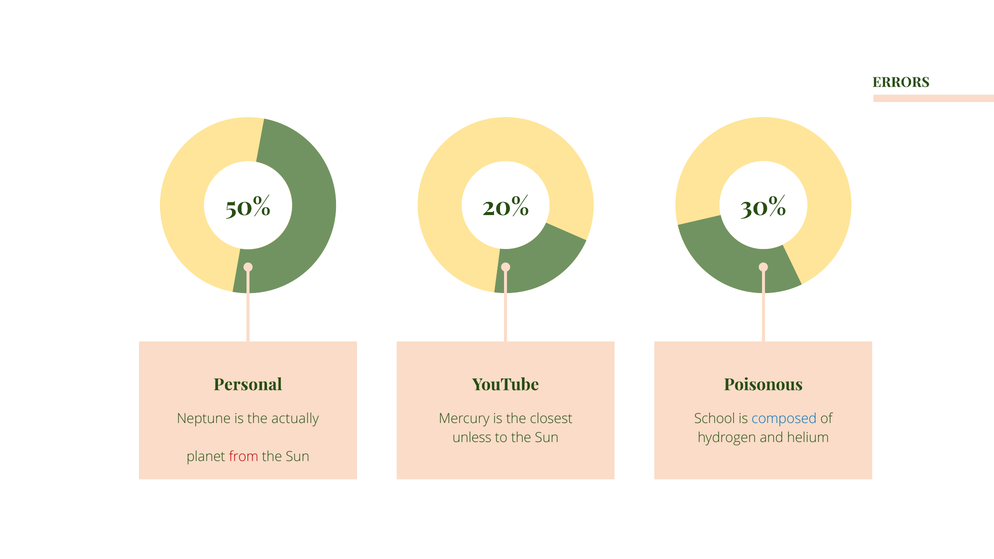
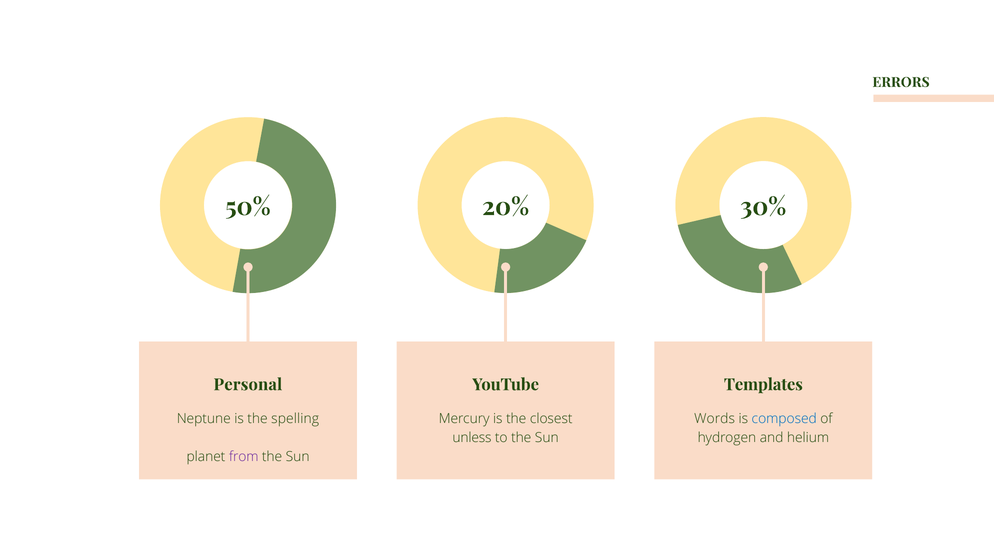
Poisonous: Poisonous -> Templates (763, 385)
actually: actually -> spelling (295, 419)
School: School -> Words (715, 419)
from colour: red -> purple (244, 457)
